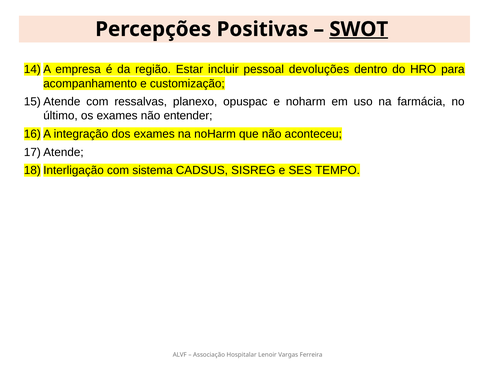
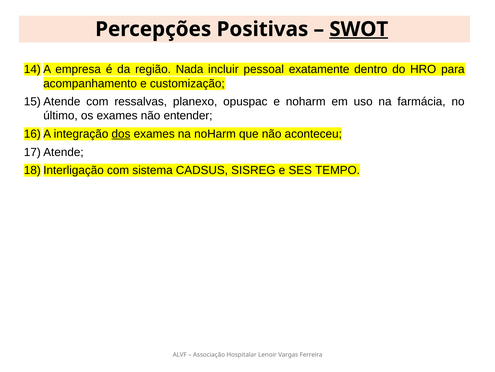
Estar: Estar -> Nada (190, 69)
devoluções: devoluções -> exatamente (319, 69)
dos underline: none -> present (121, 134)
